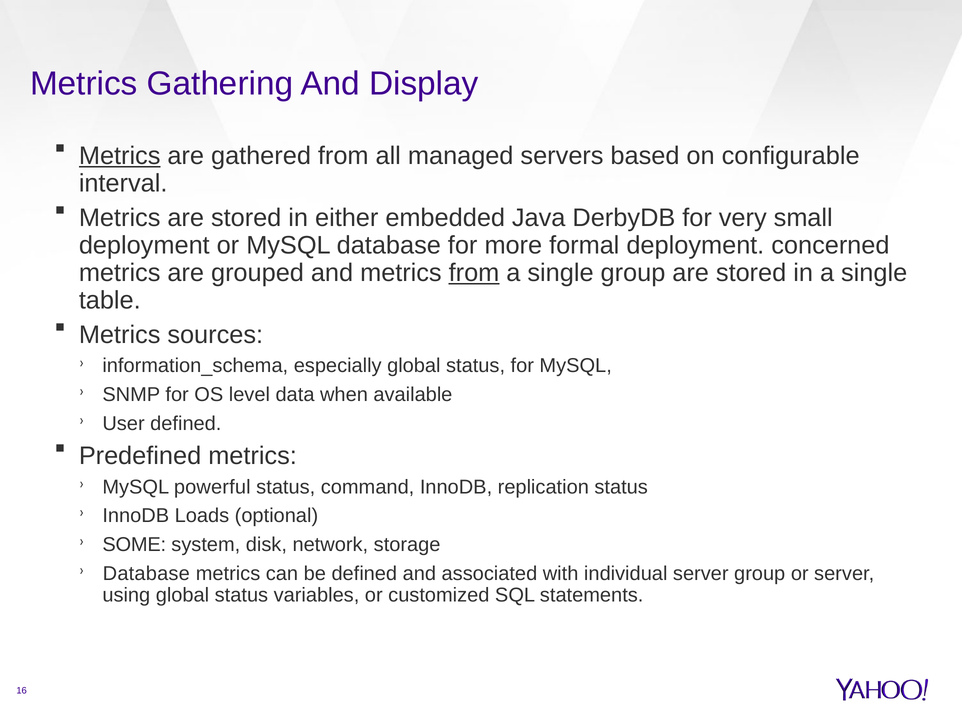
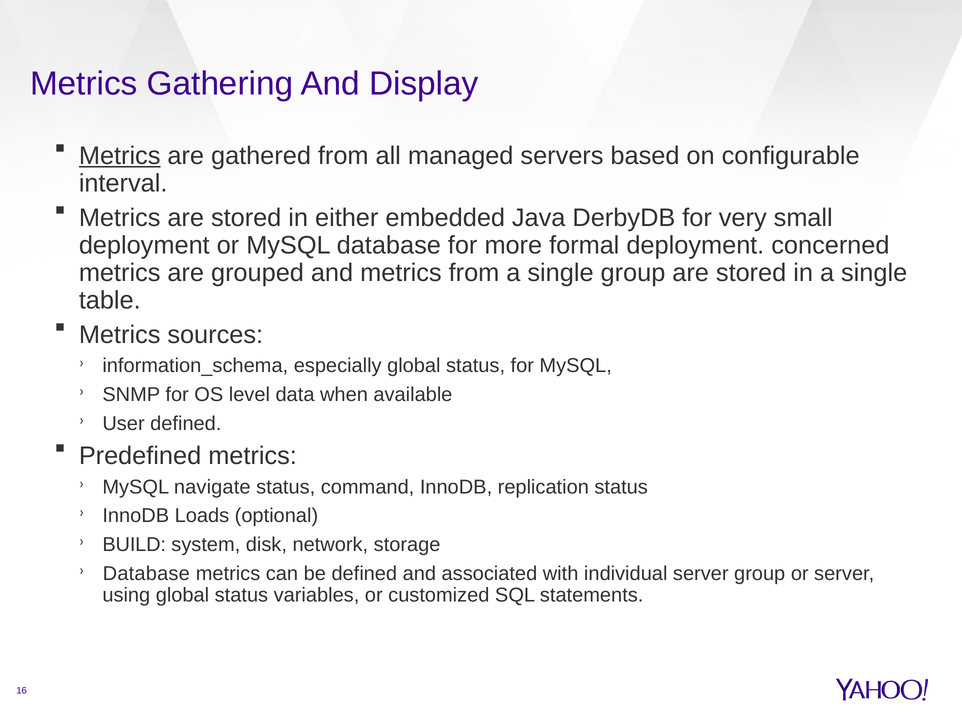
from underline: present -> none (474, 273)
powerful: powerful -> navigate (212, 487)
SOME: SOME -> BUILD (134, 545)
